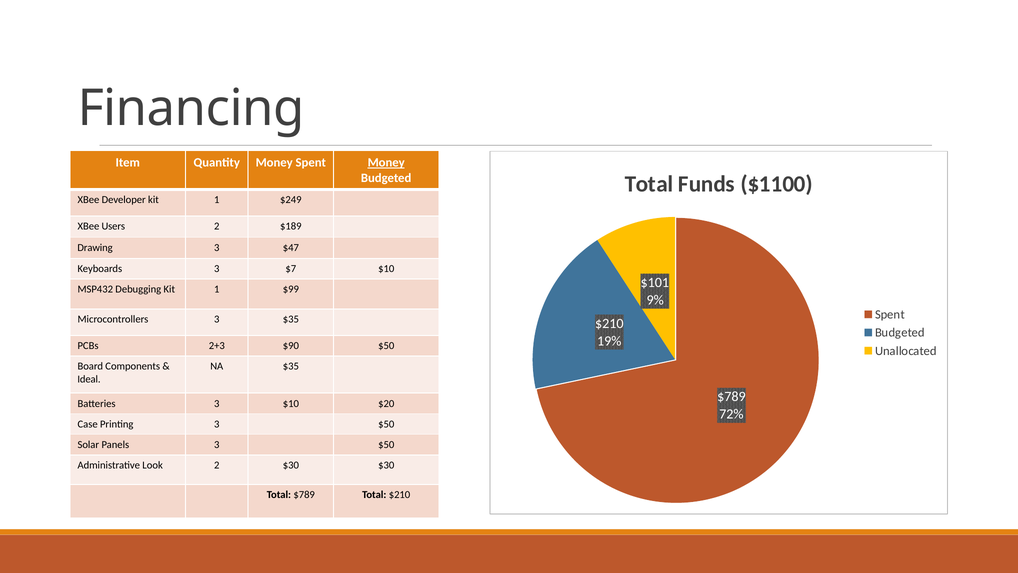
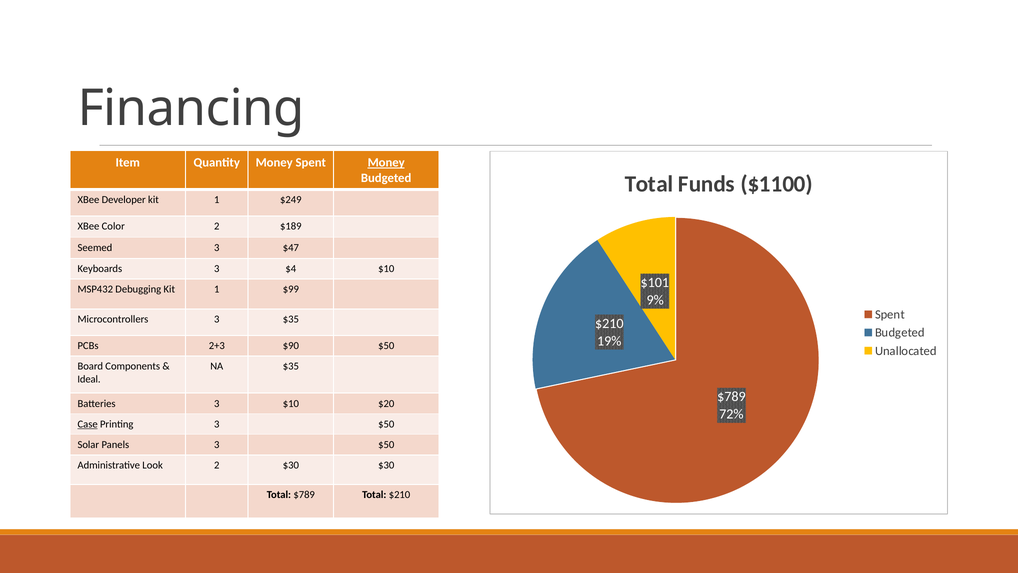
Users: Users -> Color (113, 226)
Drawing: Drawing -> Seemed (95, 247)
$7: $7 -> $4 (291, 269)
Case underline: none -> present (88, 424)
